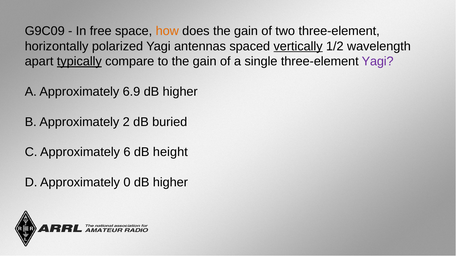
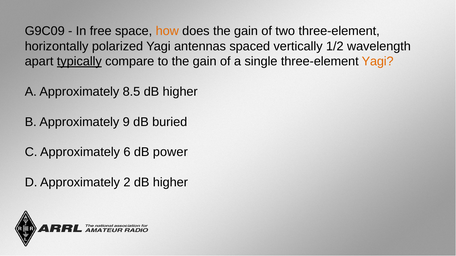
vertically underline: present -> none (298, 46)
Yagi colour: purple -> orange (378, 61)
6.9: 6.9 -> 8.5 (131, 92)
2: 2 -> 9 (126, 122)
height: height -> power (170, 152)
0: 0 -> 2 (127, 183)
